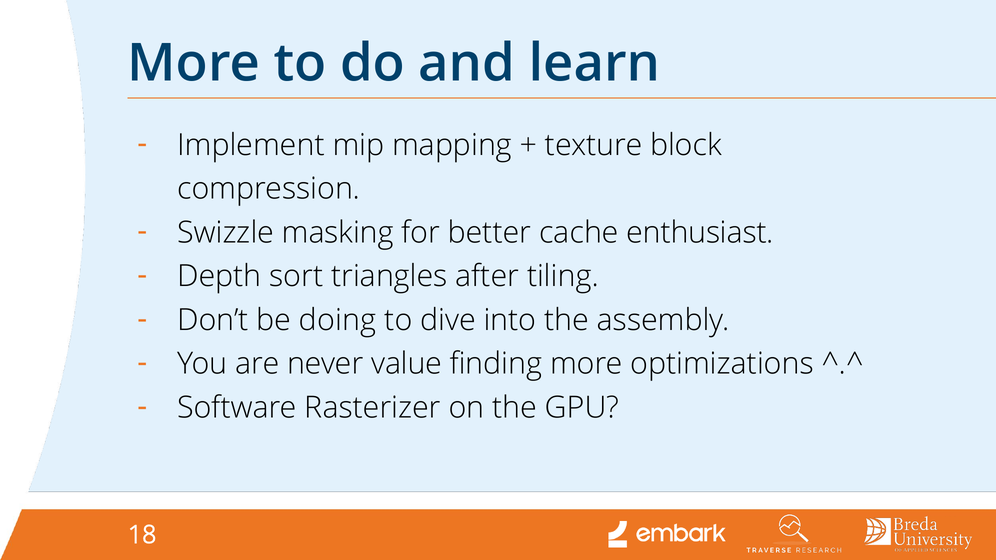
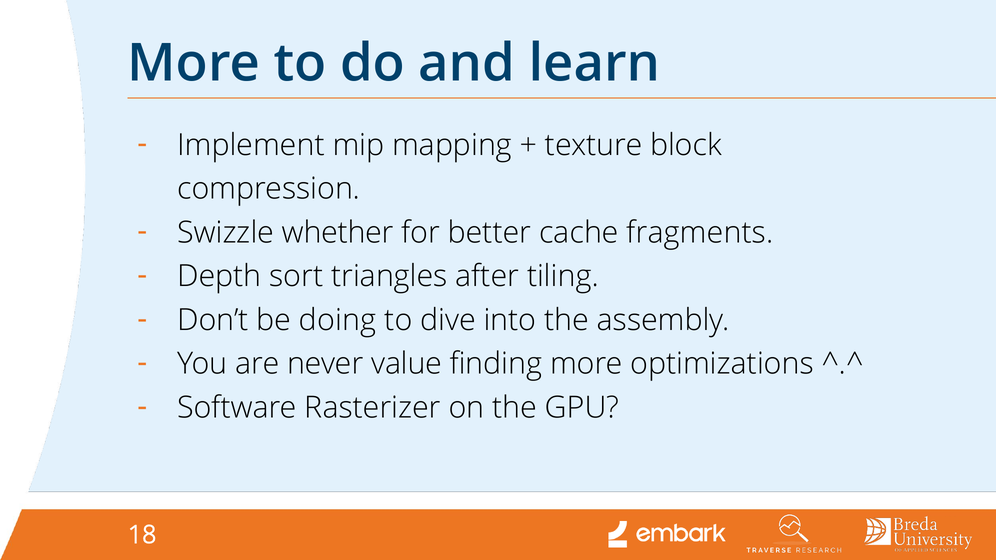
masking: masking -> whether (338, 233)
enthusiast: enthusiast -> fragments (700, 233)
